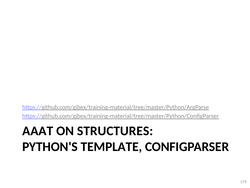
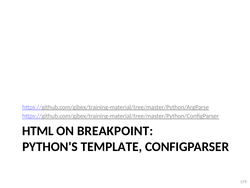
AAAT: AAAT -> HTML (38, 131)
STRUCTURES: STRUCTURES -> BREAKPOINT (115, 131)
